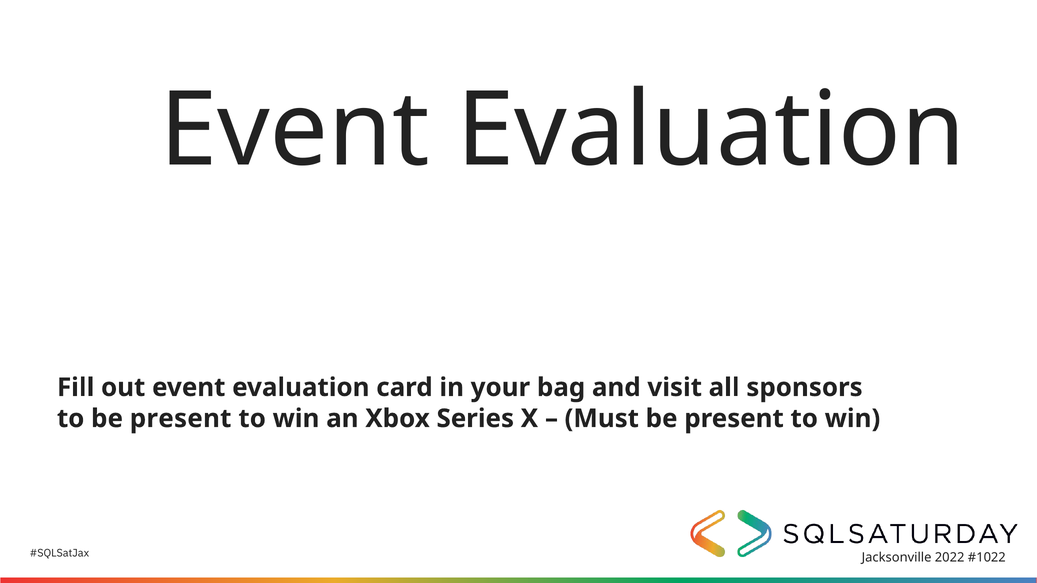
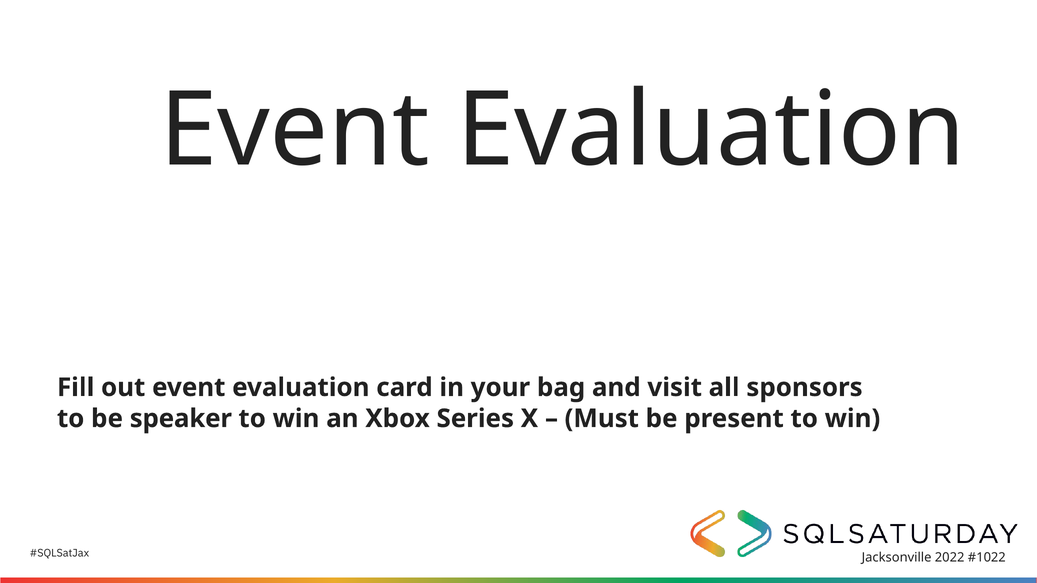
to be present: present -> speaker (181, 419)
